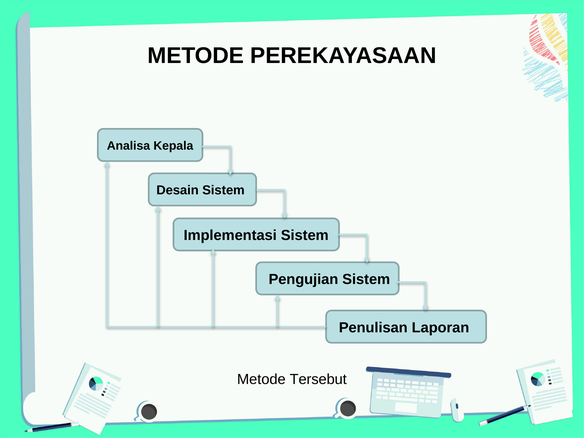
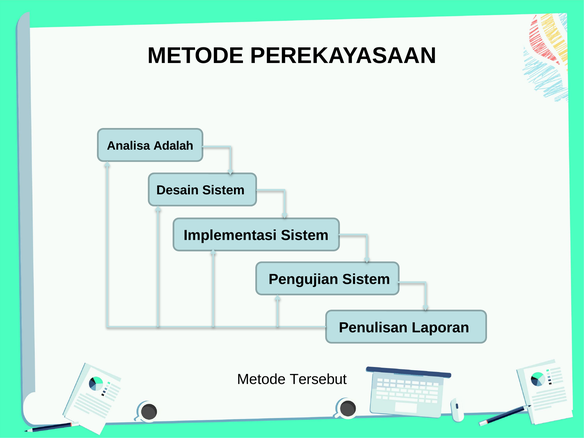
Kepala: Kepala -> Adalah (173, 146)
